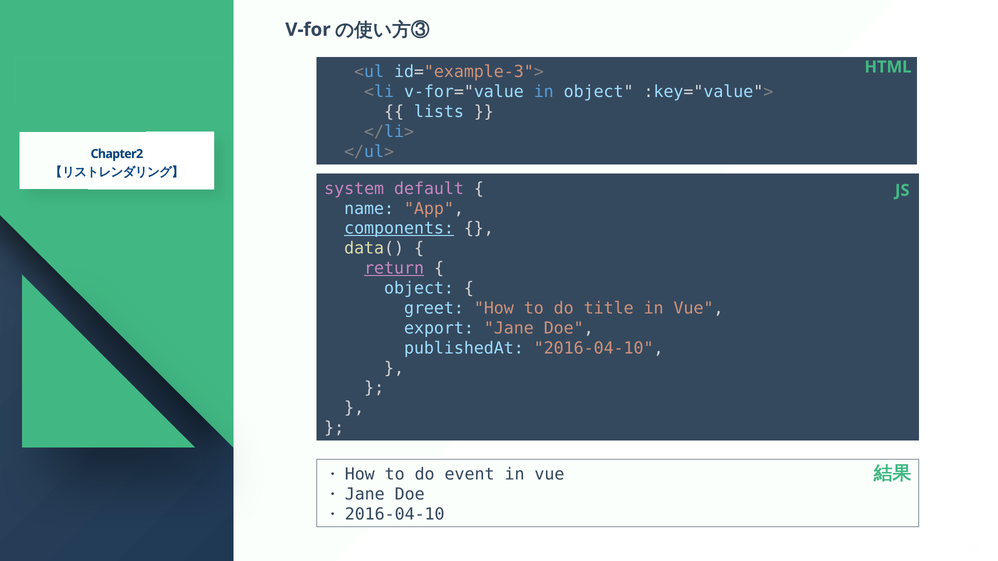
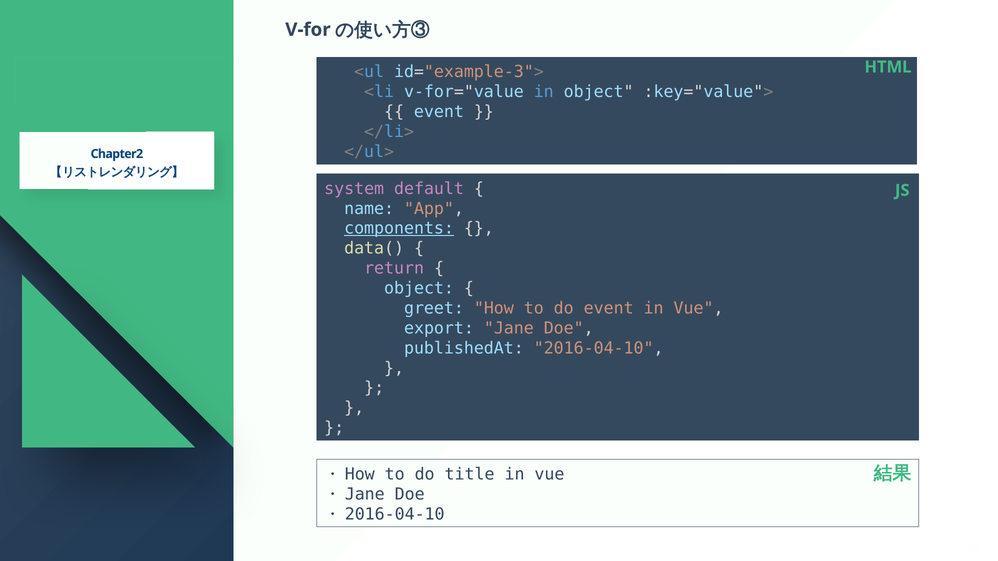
lists: lists -> event (439, 112)
return underline: present -> none (394, 269)
do title: title -> event (609, 308)
event: event -> title (470, 475)
